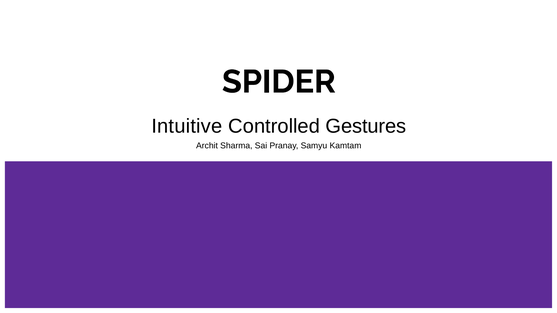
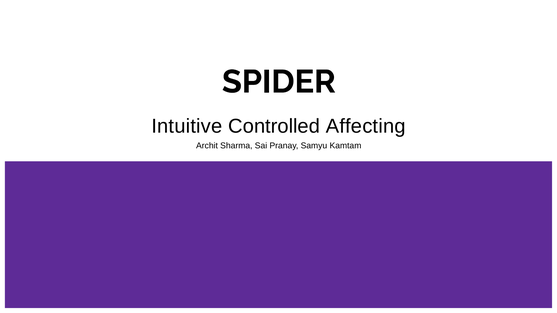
Gestures: Gestures -> Affecting (366, 126)
